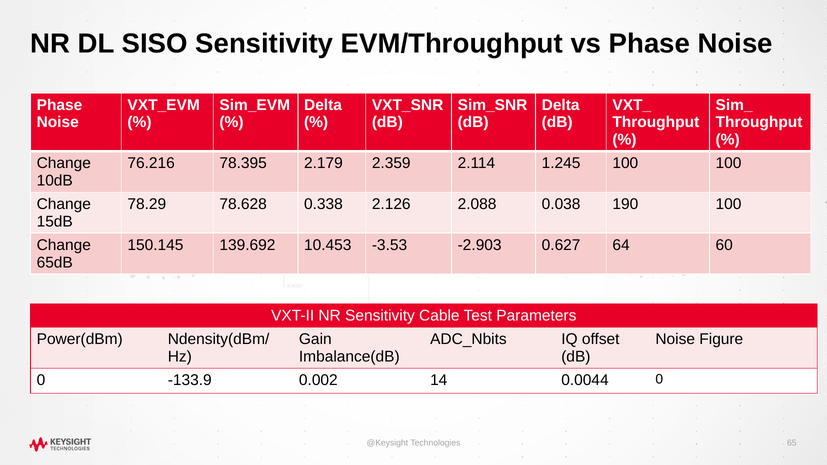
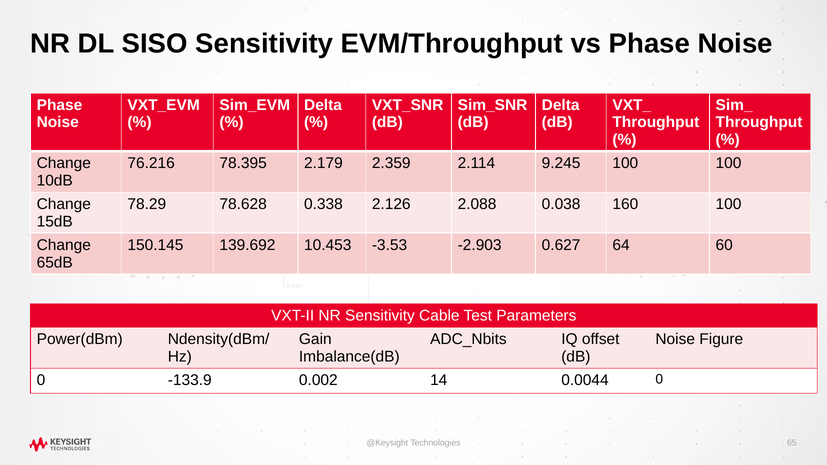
1.245: 1.245 -> 9.245 (561, 163)
190: 190 -> 160 (625, 204)
